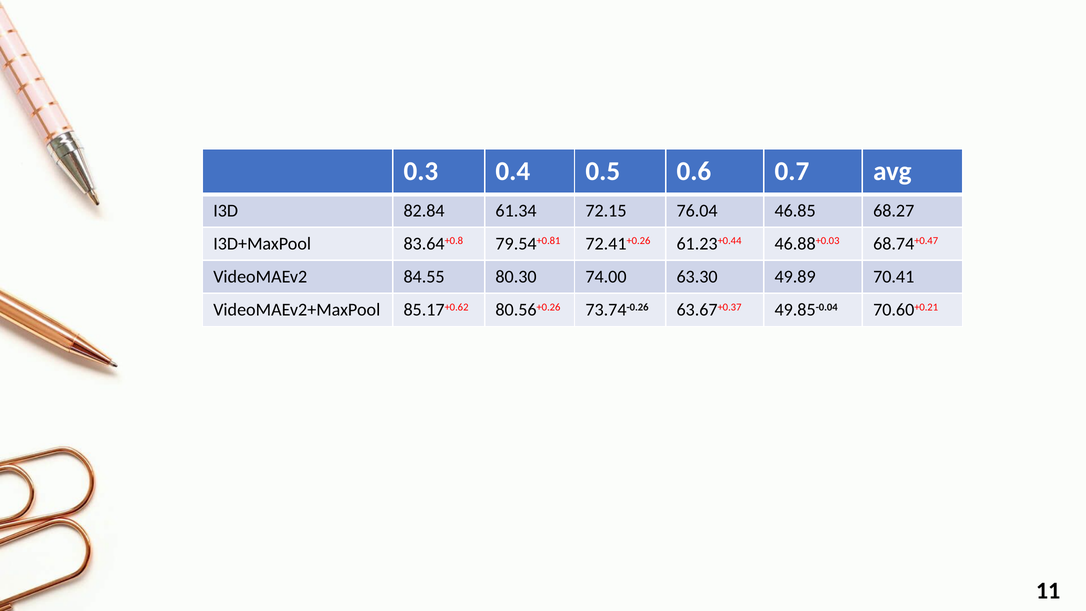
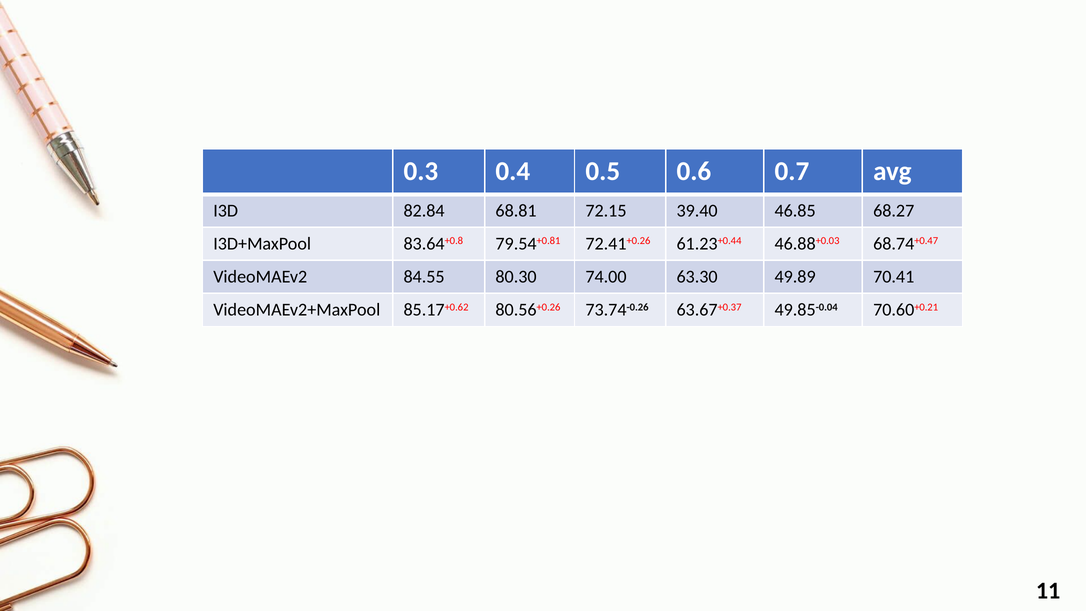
61.34: 61.34 -> 68.81 (516, 211)
76.04: 76.04 -> 39.40 (697, 211)
